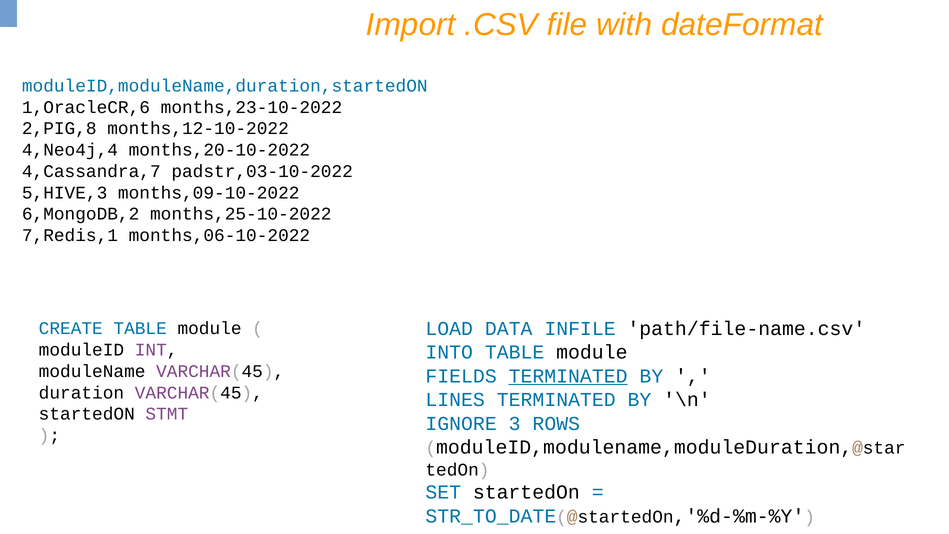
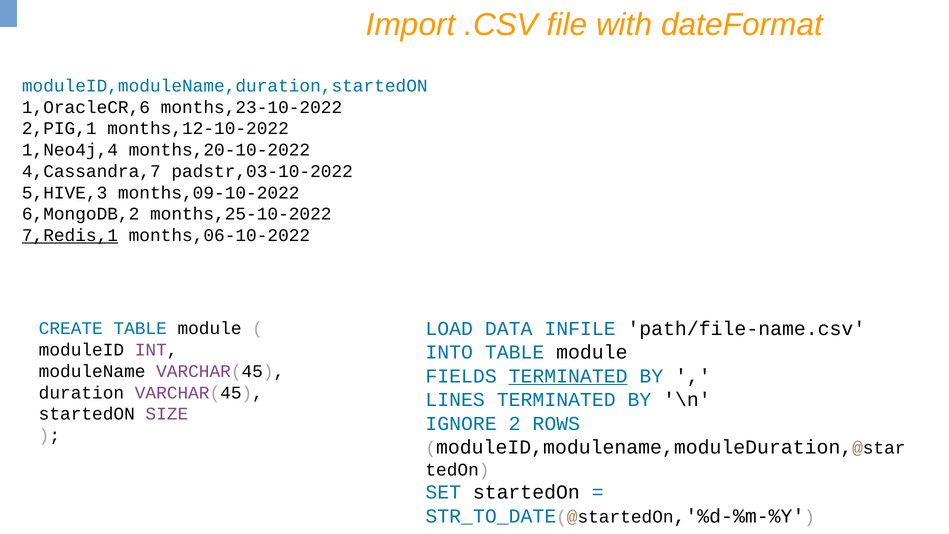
2,PIG,8: 2,PIG,8 -> 2,PIG,1 (59, 129)
4,Neo4j,4: 4,Neo4j,4 -> 1,Neo4j,4 (70, 150)
7,Redis,1 underline: none -> present (70, 235)
STMT: STMT -> SIZE (167, 414)
3: 3 -> 2 (515, 423)
